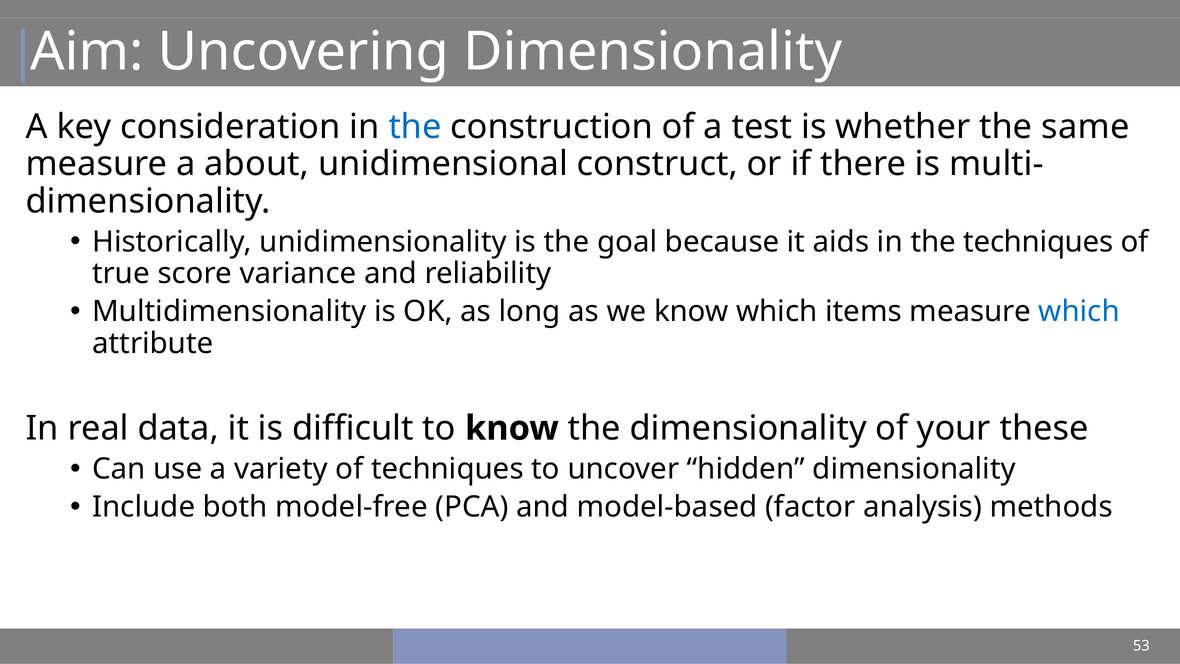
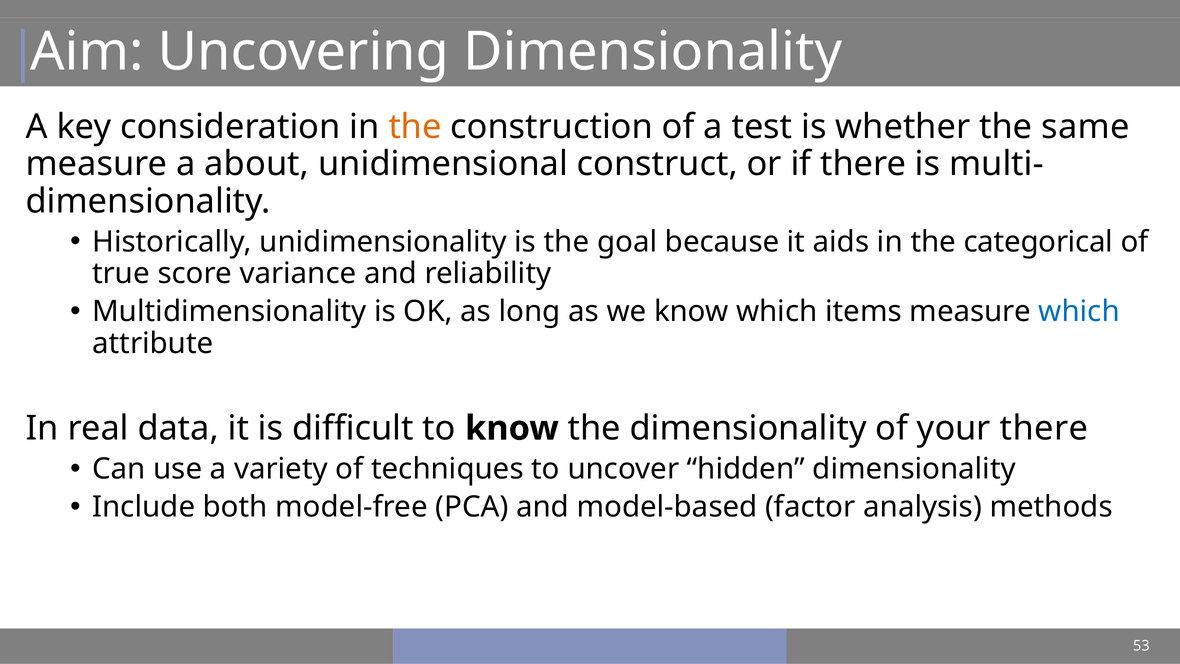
the colour: blue -> orange (415, 127)
the techniques: techniques -> categorical (1038, 242)
your these: these -> there (1044, 428)
